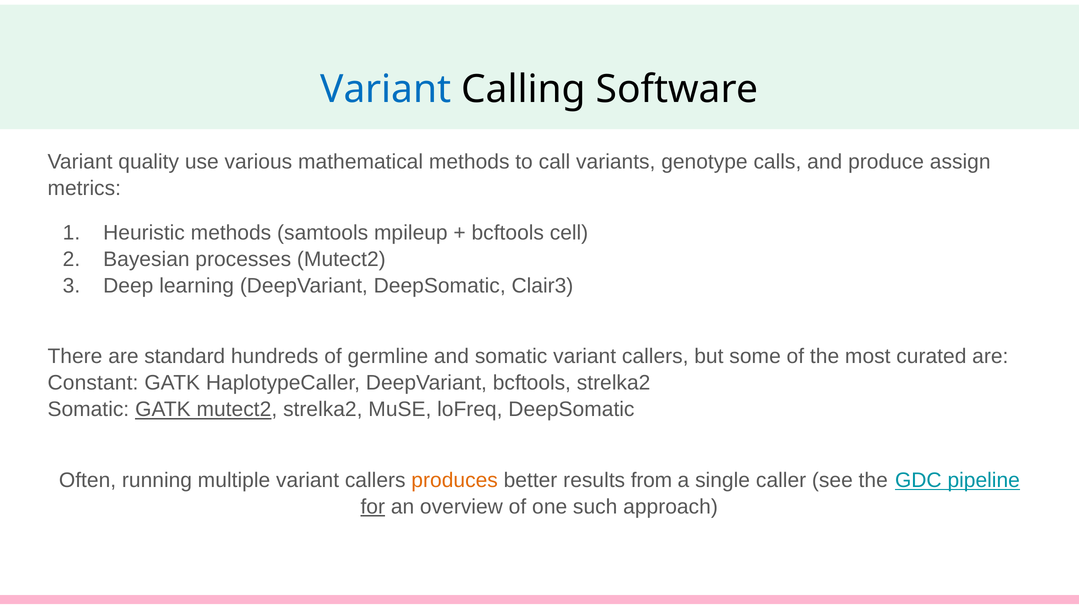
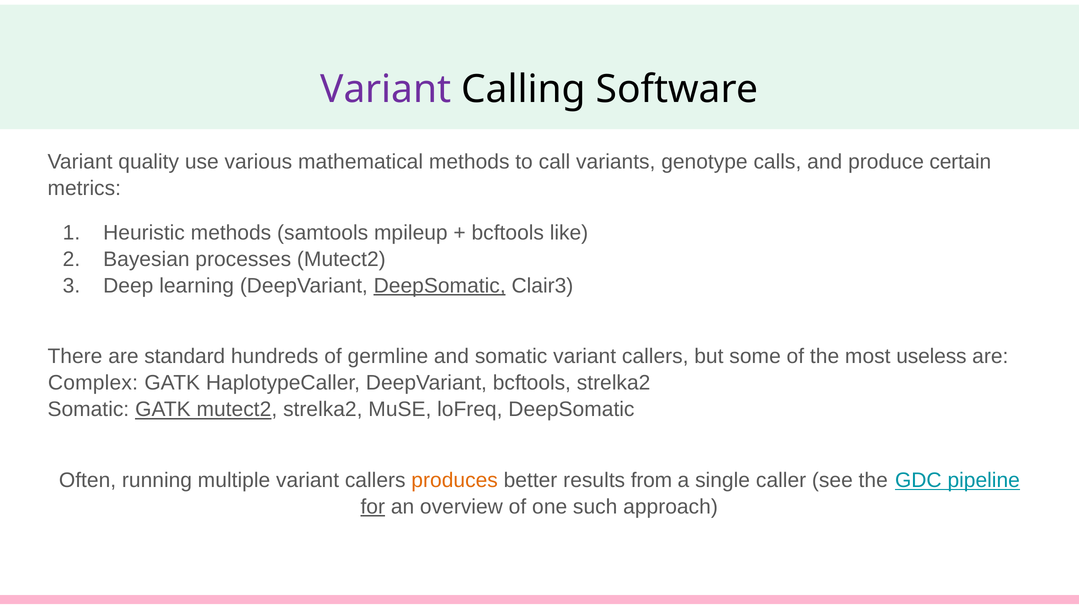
Variant colour: blue -> purple (386, 89)
assign: assign -> certain (960, 162)
cell: cell -> like (569, 233)
DeepSomatic underline: none -> present (440, 286)
curated: curated -> useless (931, 357)
Constant: Constant -> Complex (93, 383)
